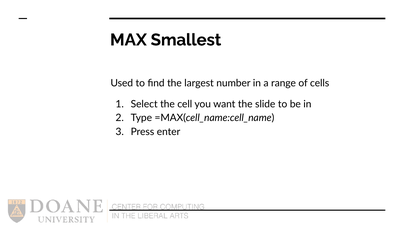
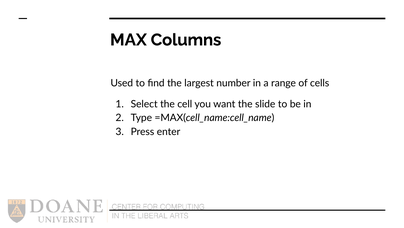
Smallest: Smallest -> Columns (186, 40)
